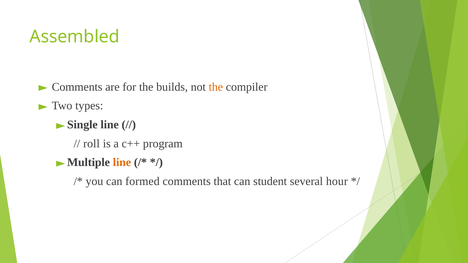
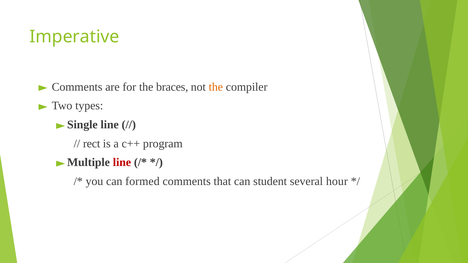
Assembled: Assembled -> Imperative (74, 37)
builds: builds -> braces (172, 87)
roll: roll -> rect (92, 144)
line colour: orange -> red (122, 163)
